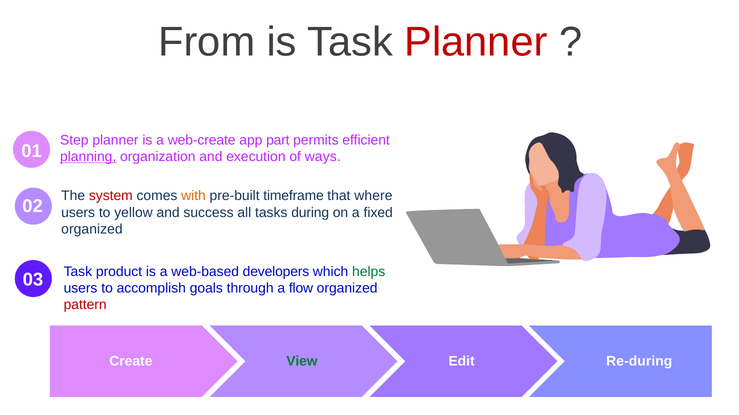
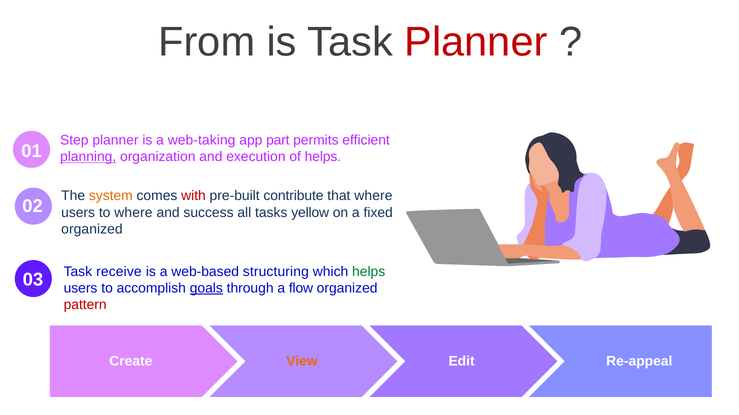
web-create: web-create -> web-taking (202, 140)
of ways: ways -> helps (323, 157)
system colour: red -> orange (111, 196)
with colour: orange -> red (193, 196)
timeframe: timeframe -> contribute (294, 196)
to yellow: yellow -> where (133, 213)
during: during -> yellow (310, 213)
product: product -> receive (119, 272)
developers: developers -> structuring (276, 272)
goals underline: none -> present (206, 289)
View colour: green -> orange (302, 362)
Re-during: Re-during -> Re-appeal (639, 362)
